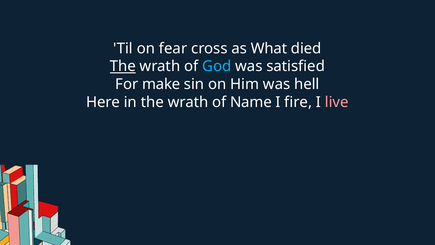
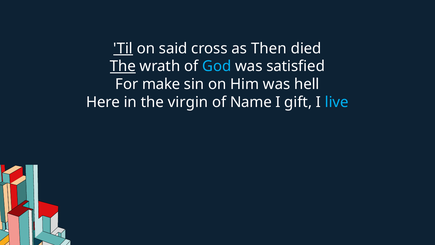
Til underline: none -> present (123, 48)
fear: fear -> said (173, 48)
What: What -> Then (269, 48)
in the wrath: wrath -> virgin (188, 102)
fire: fire -> gift (298, 102)
live colour: pink -> light blue (337, 102)
